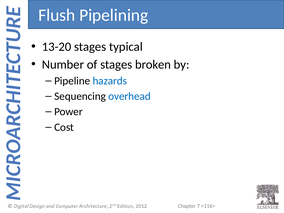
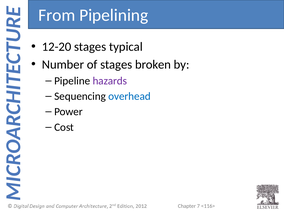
Flush: Flush -> From (57, 15)
13-20: 13-20 -> 12-20 (57, 47)
hazards colour: blue -> purple (110, 81)
